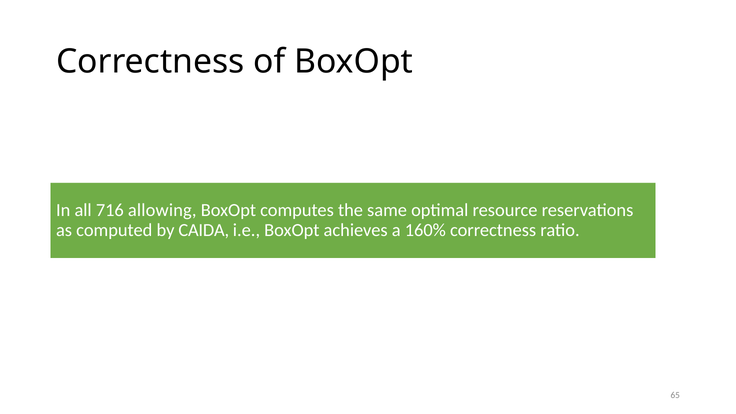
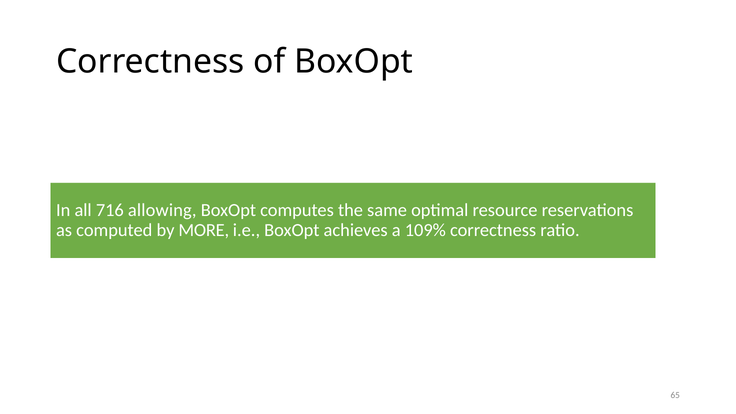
CAIDA: CAIDA -> MORE (204, 230)
160%: 160% -> 109% (425, 230)
